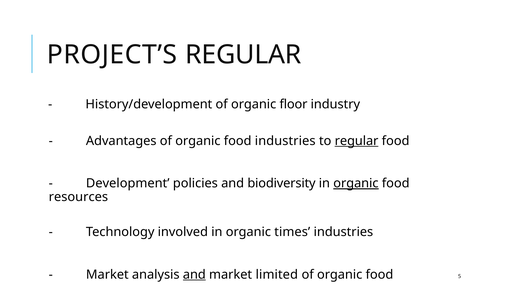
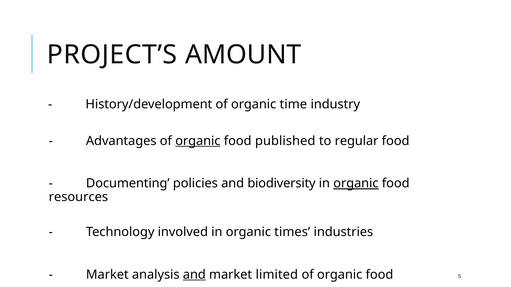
PROJECT’S REGULAR: REGULAR -> AMOUNT (243, 55)
floor: floor -> time (293, 105)
organic underline: none -> present (198, 141)
food industries: industries -> published (285, 141)
regular underline: present -> none (357, 141)
Development: Development -> Documenting (128, 184)
